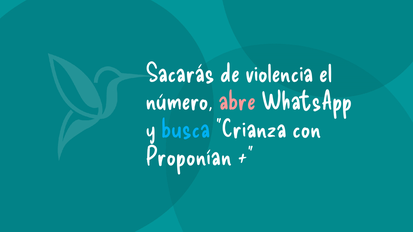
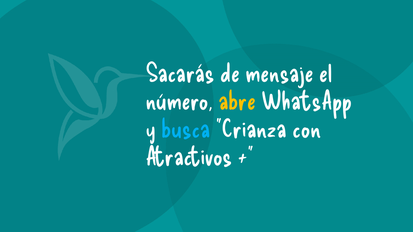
violencia: violencia -> mensaje (280, 74)
abre colour: pink -> yellow (237, 101)
Proponían: Proponían -> Atractivos (189, 157)
